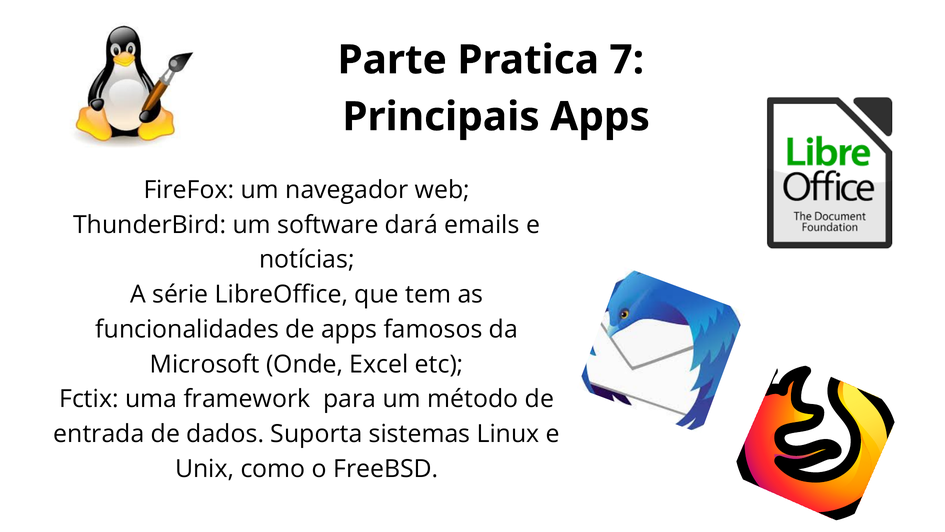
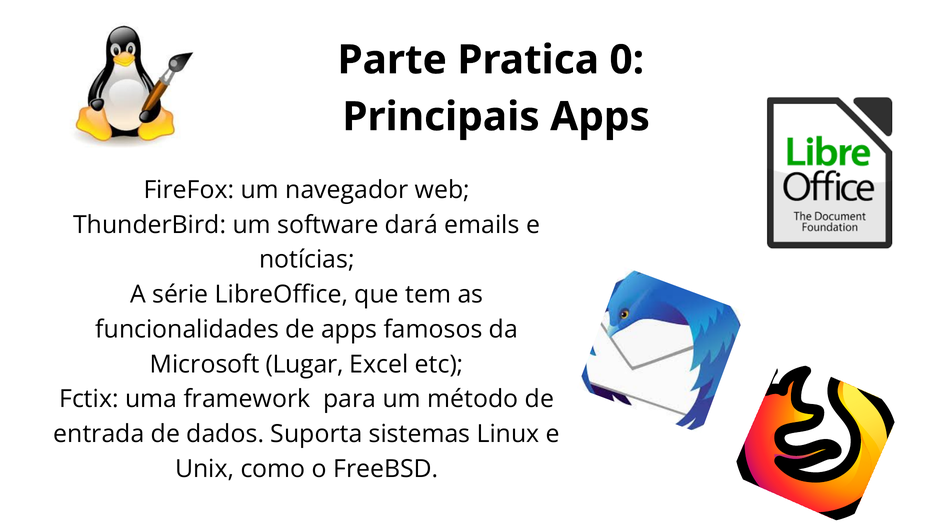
7: 7 -> 0 (627, 60)
Onde: Onde -> Lugar (305, 364)
